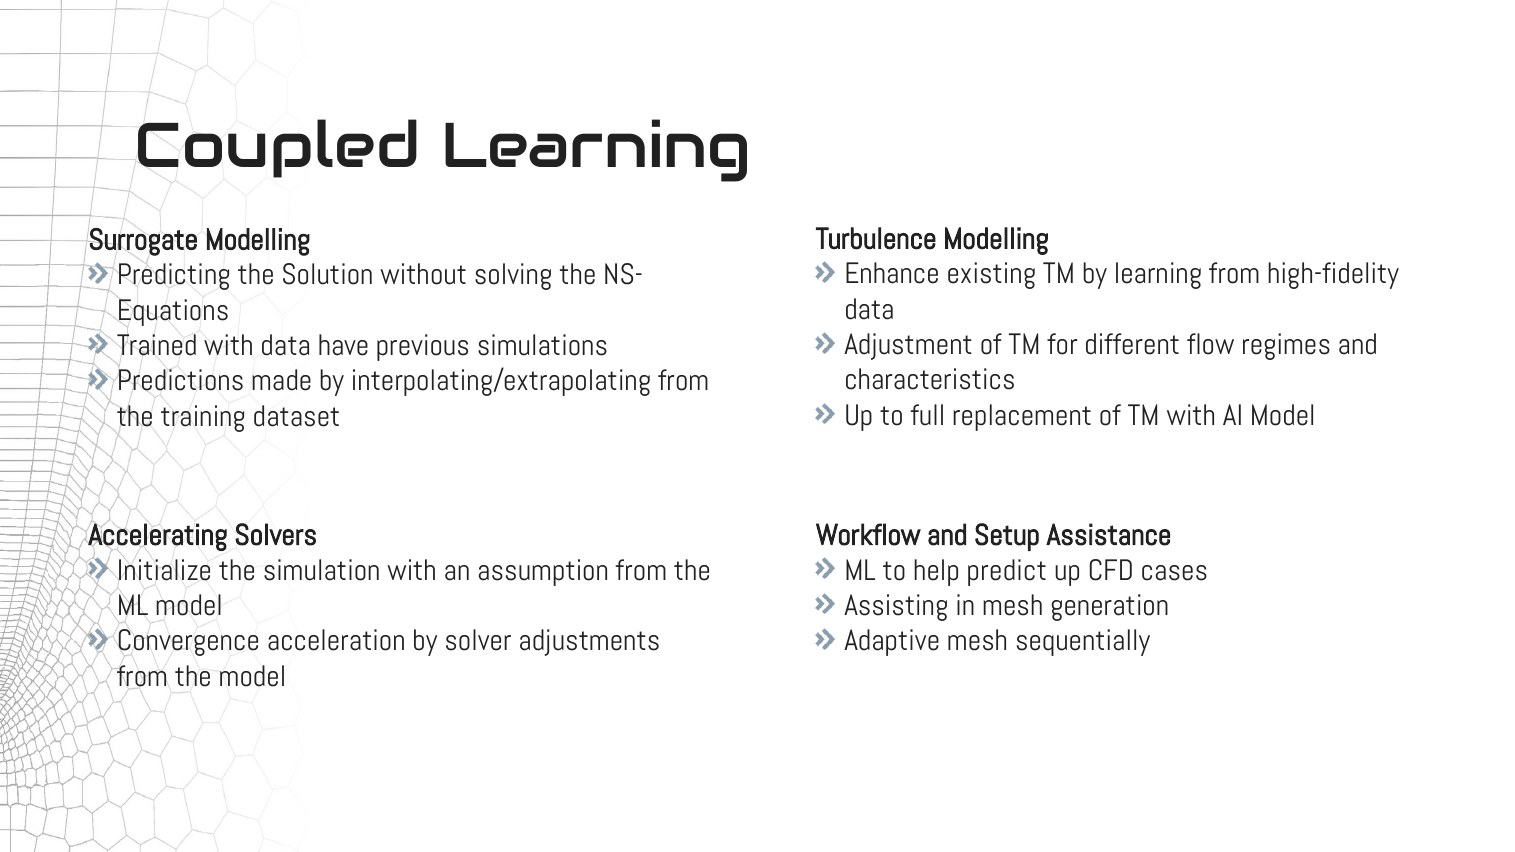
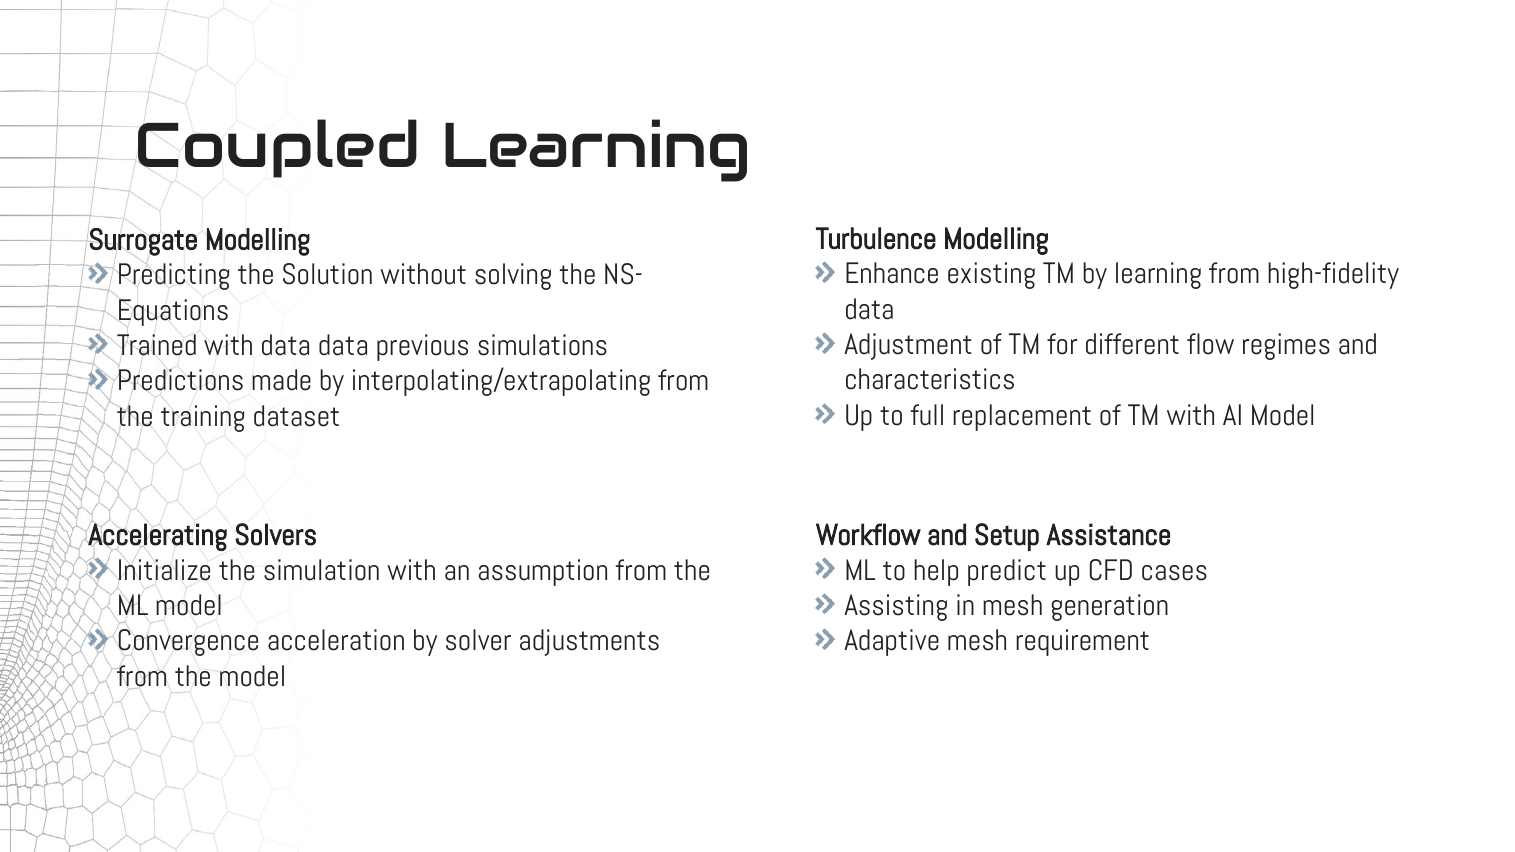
data have: have -> data (343, 346)
sequentially: sequentially -> requirement (1083, 641)
